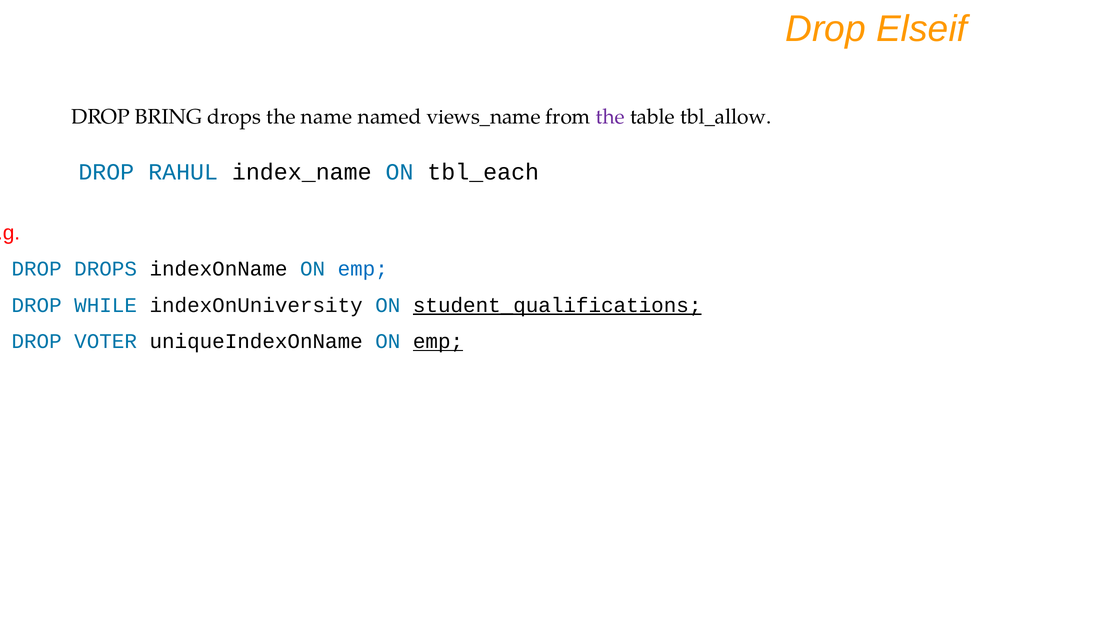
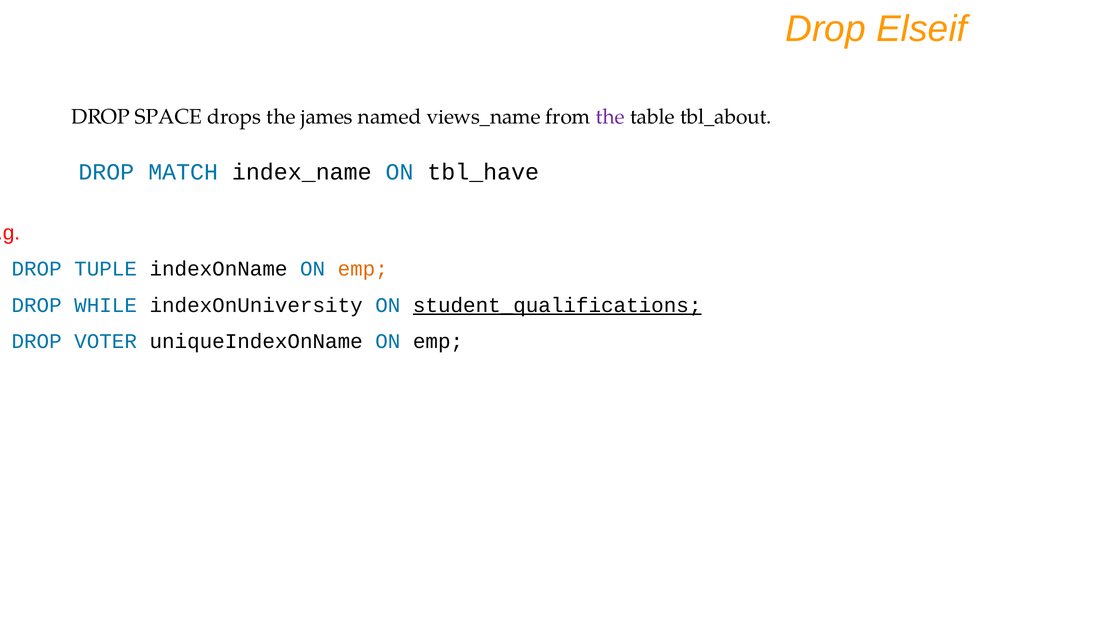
BRING: BRING -> SPACE (169, 117)
name: name -> james (327, 117)
tbl_allow: tbl_allow -> tbl_about (726, 117)
RAHUL: RAHUL -> MATCH (183, 172)
tbl_each: tbl_each -> tbl_have (483, 172)
DROP DROPS: DROPS -> TUPLE (106, 269)
emp colour: blue -> orange (363, 269)
emp underline: present -> none (438, 342)
